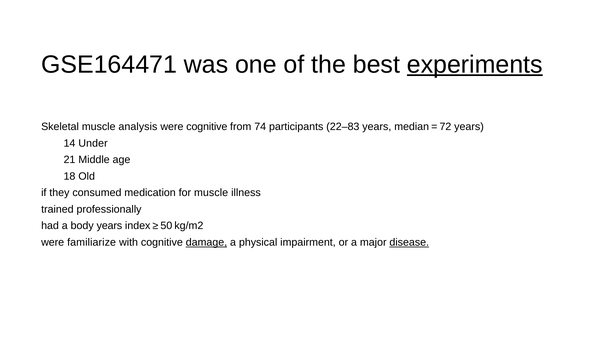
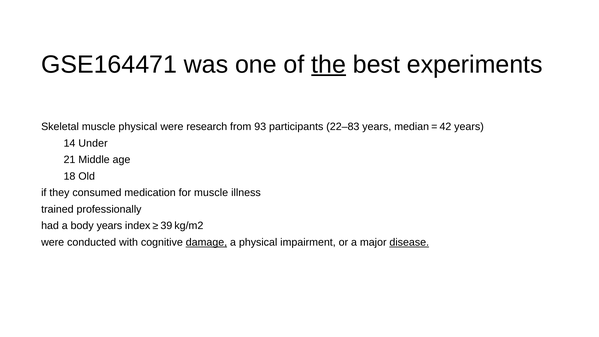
the underline: none -> present (329, 64)
experiments underline: present -> none (475, 64)
muscle analysis: analysis -> physical (138, 127)
were cognitive: cognitive -> research (207, 127)
74: 74 -> 93 (260, 127)
72: 72 -> 42 (445, 127)
50: 50 -> 39 (166, 226)
familiarize: familiarize -> conducted (92, 242)
